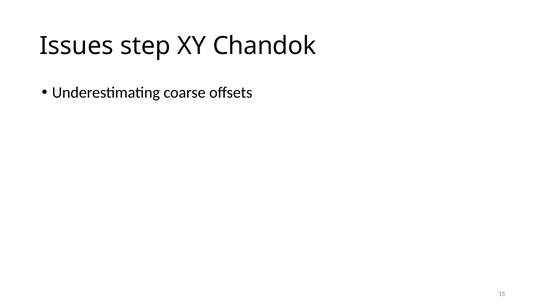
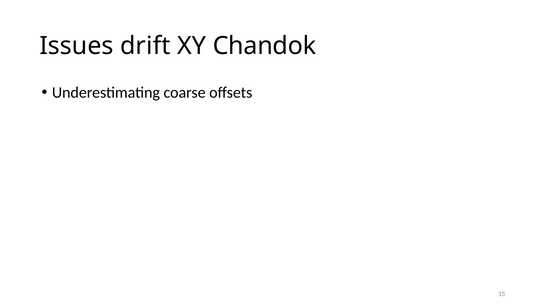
step: step -> drift (145, 46)
